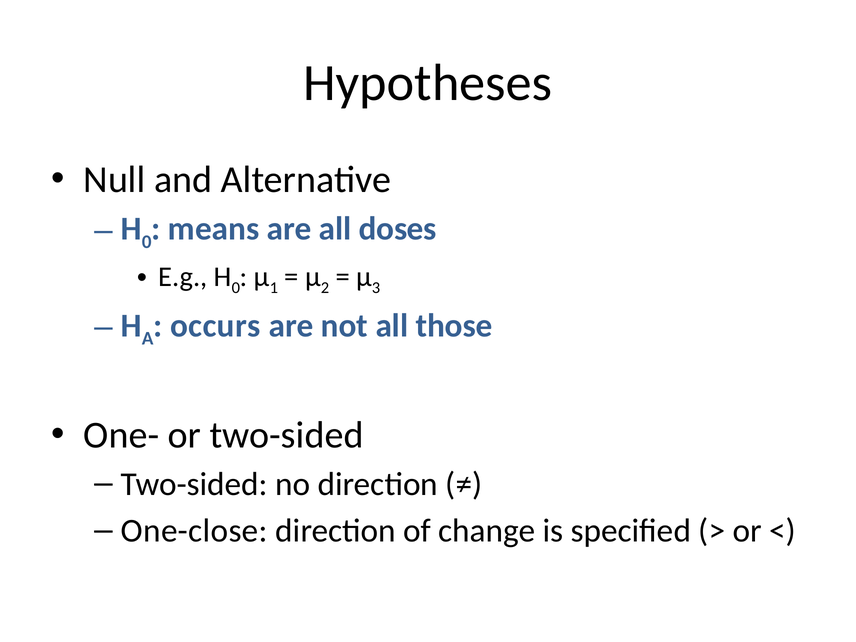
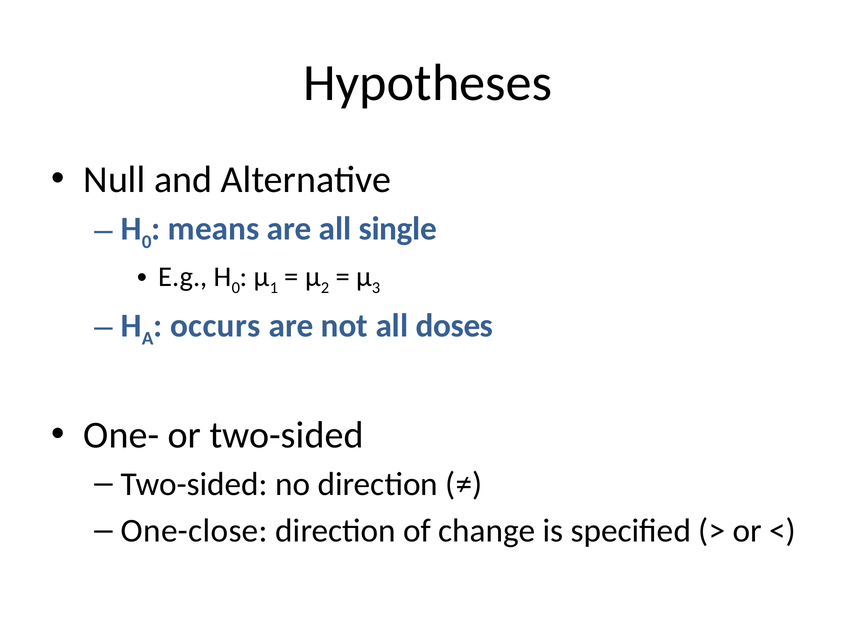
doses: doses -> single (398, 229)
those: those -> doses (454, 326)
